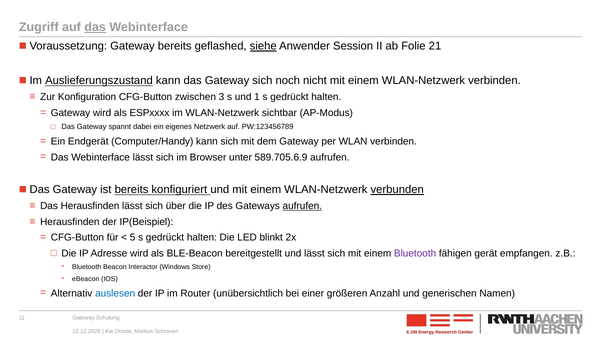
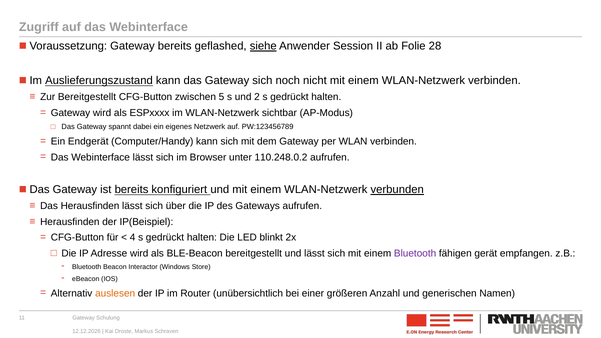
das underline: present -> none (95, 27)
21: 21 -> 28 (435, 46)
Zur Konfiguration: Konfiguration -> Bereitgestellt (87, 97)
3: 3 -> 5 (222, 97)
1: 1 -> 2 (257, 97)
589.705.6.9: 589.705.6.9 -> 110.248.0.2 (281, 157)
aufrufen underline: present -> none (302, 206)
5: 5 -> 4 (133, 238)
auslesen colour: blue -> orange (115, 293)
